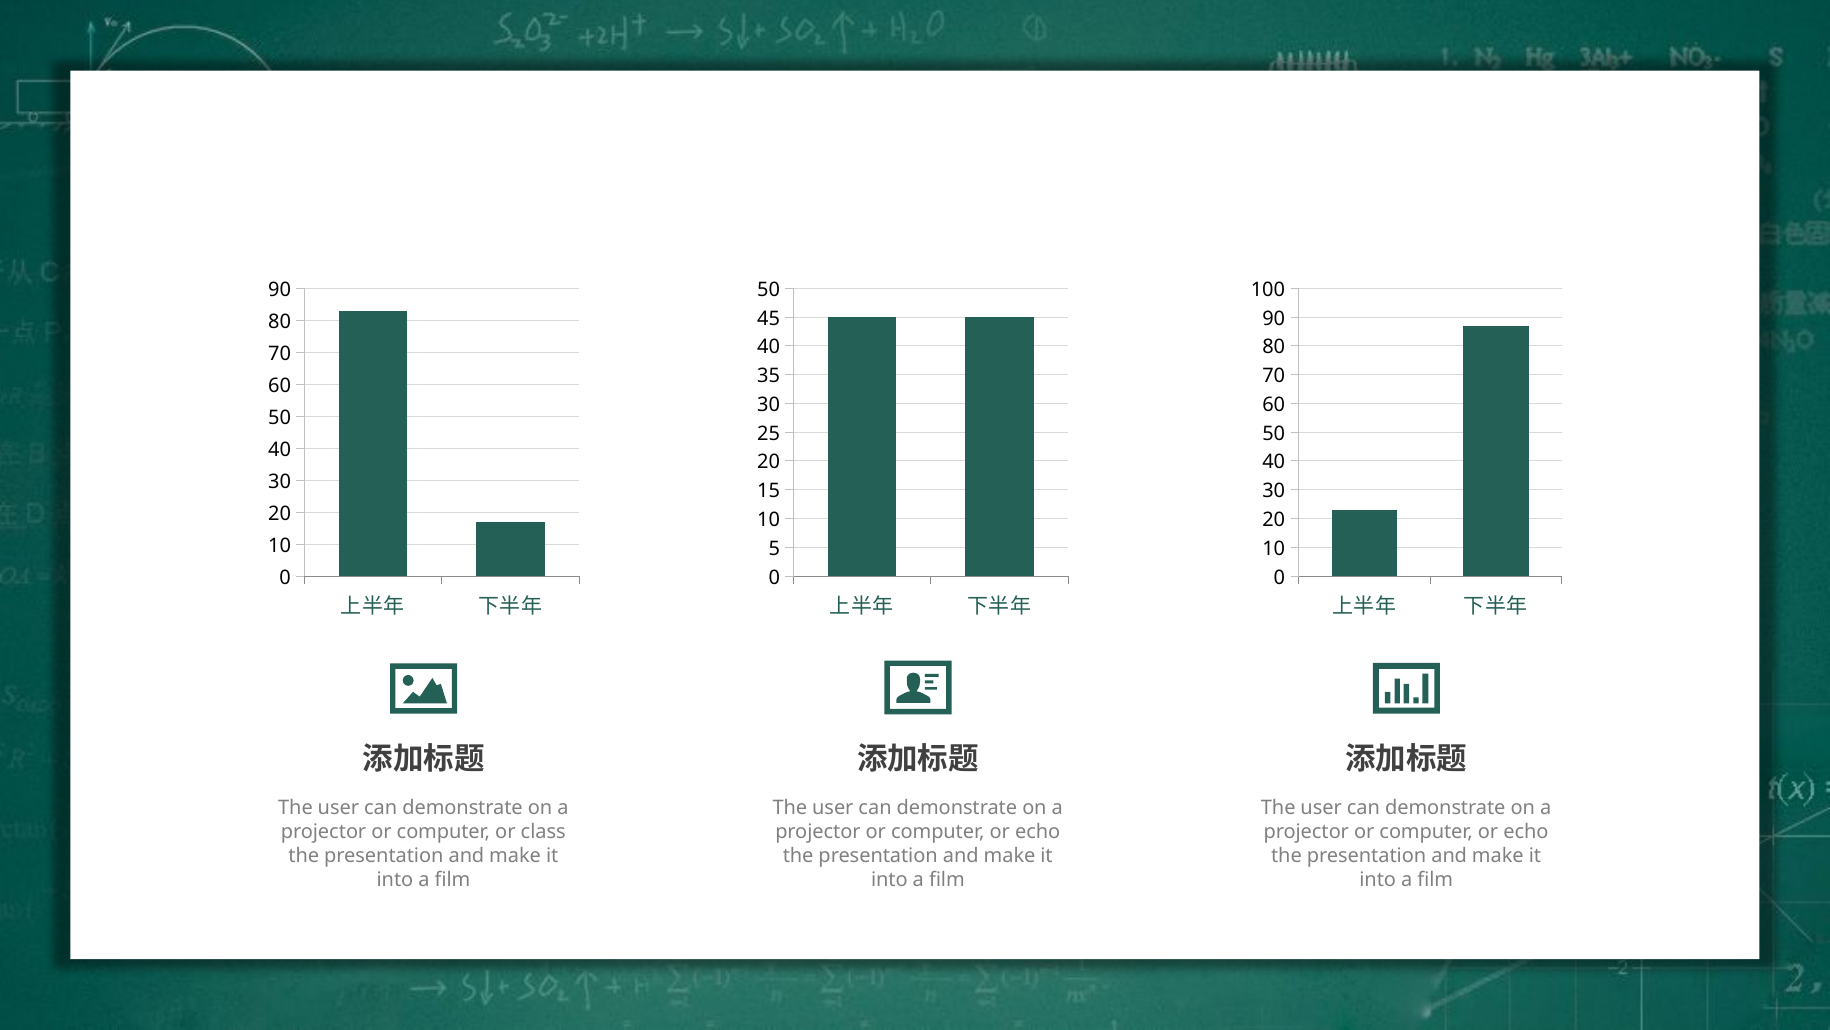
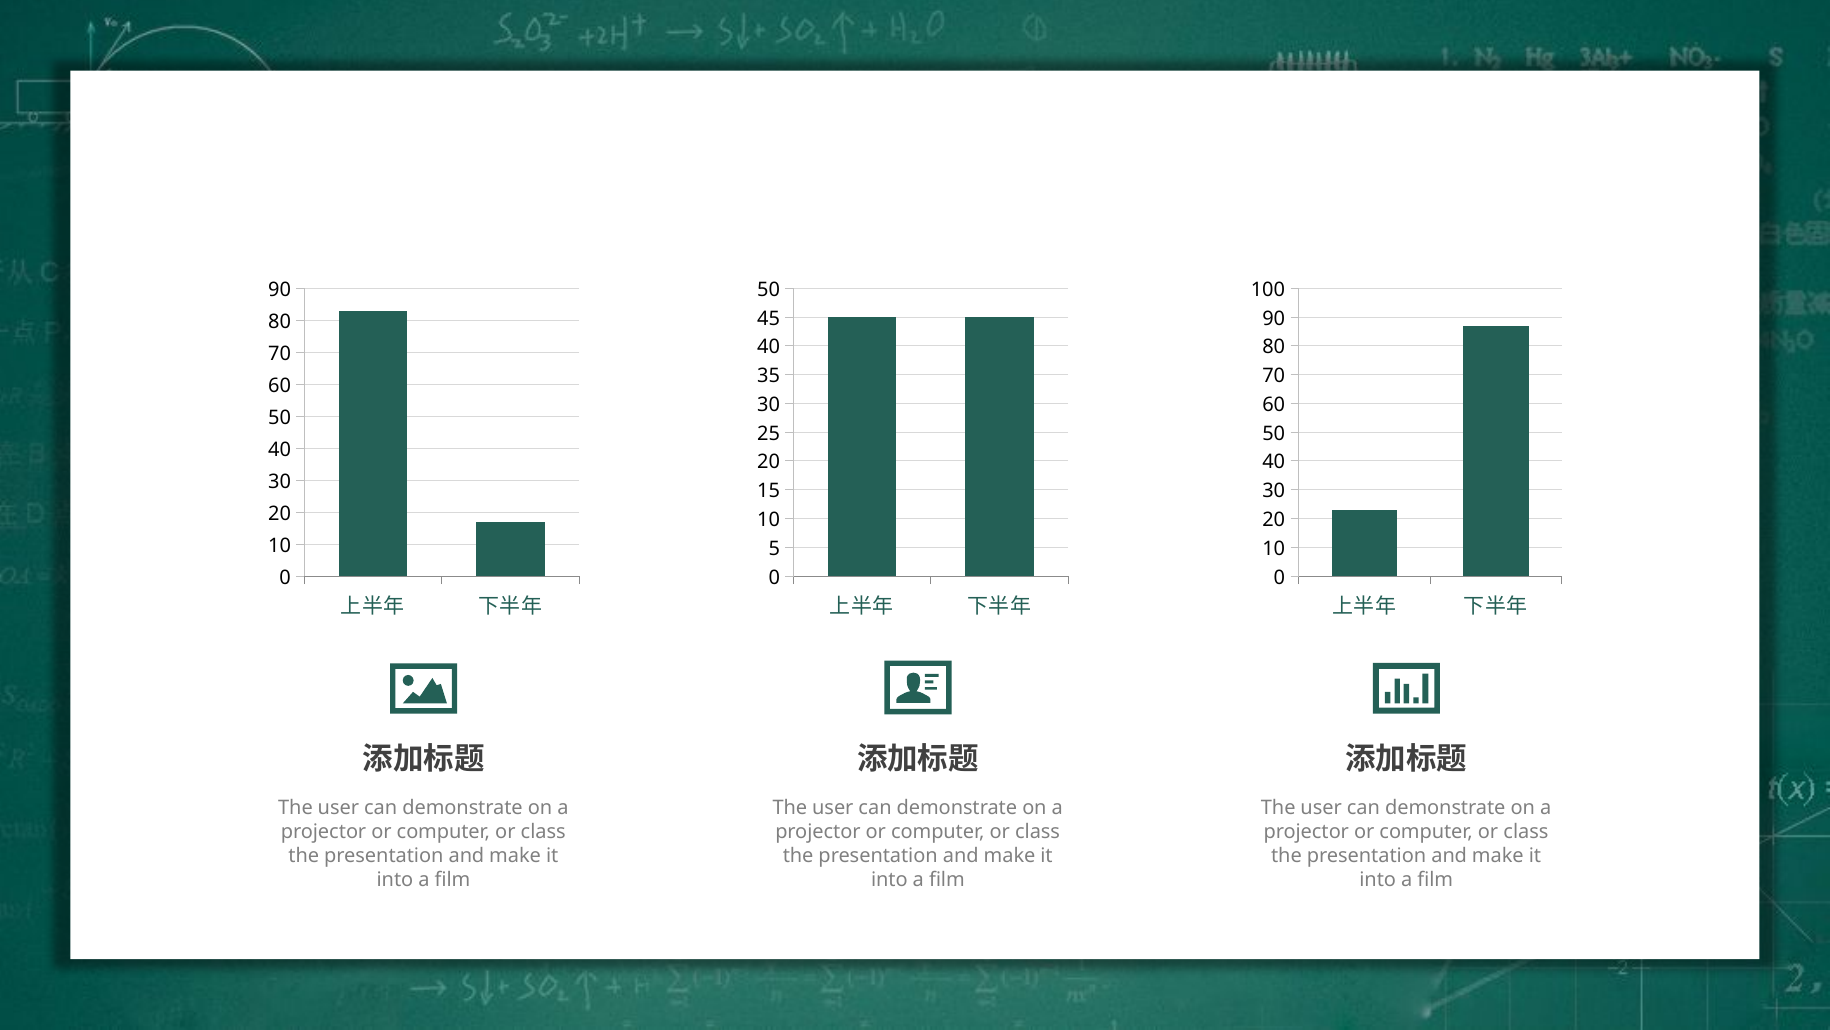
echo: echo -> class (1038, 831)
echo: echo -> class (1526, 831)
